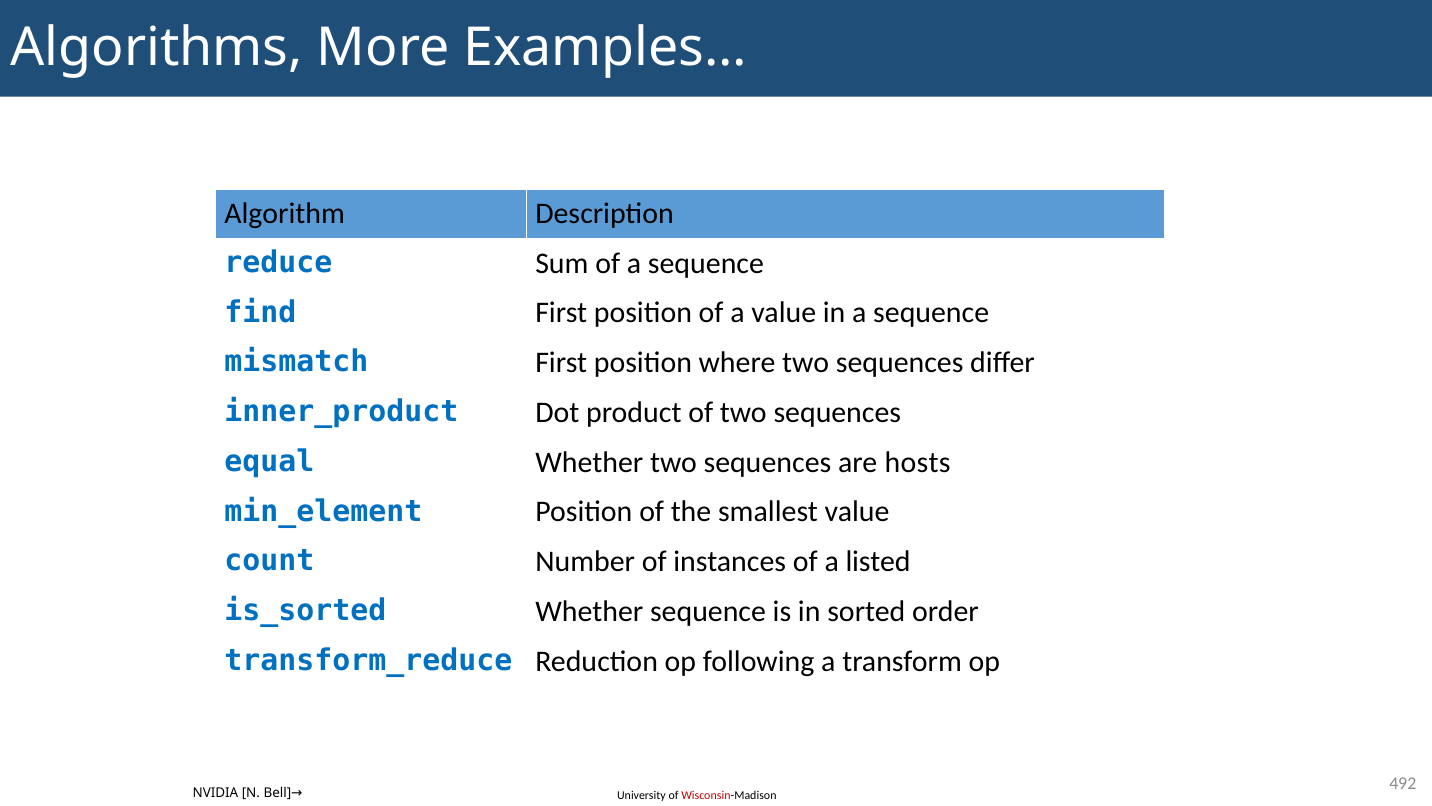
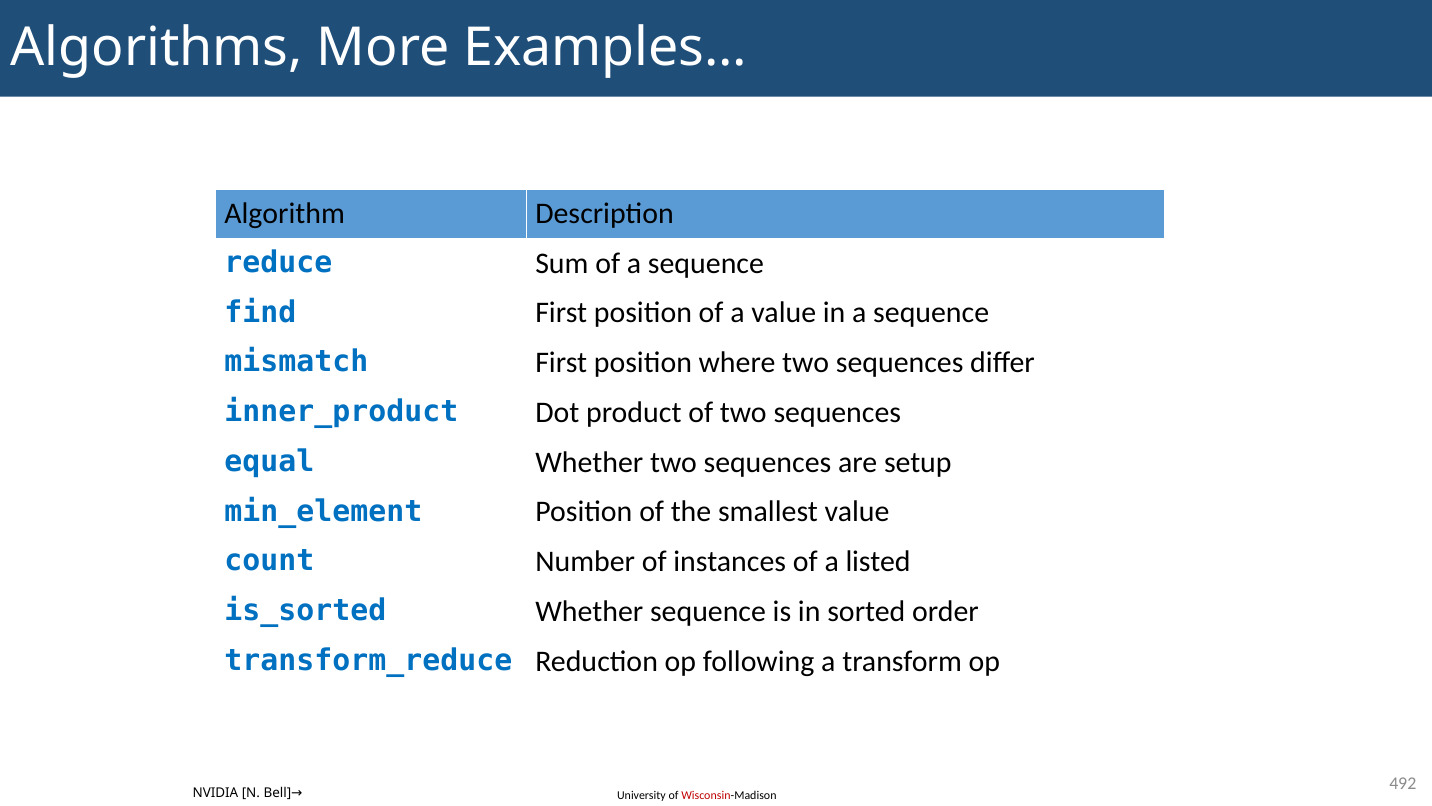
hosts: hosts -> setup (918, 462)
